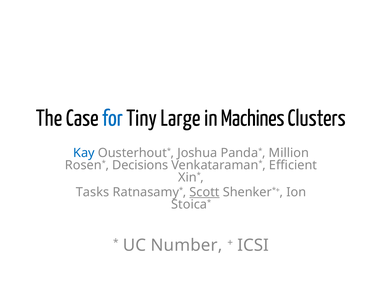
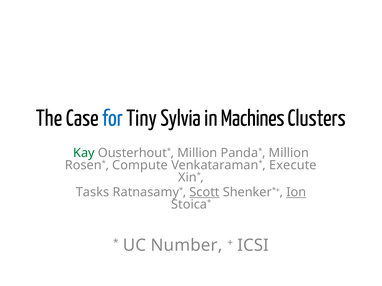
Large: Large -> Sylvia (181, 118)
Kay colour: blue -> green (84, 153)
Joshua: Joshua -> Million (197, 153)
Decisions: Decisions -> Compute (140, 165)
Efficient: Efficient -> Execute (293, 165)
Ion underline: none -> present (296, 193)
